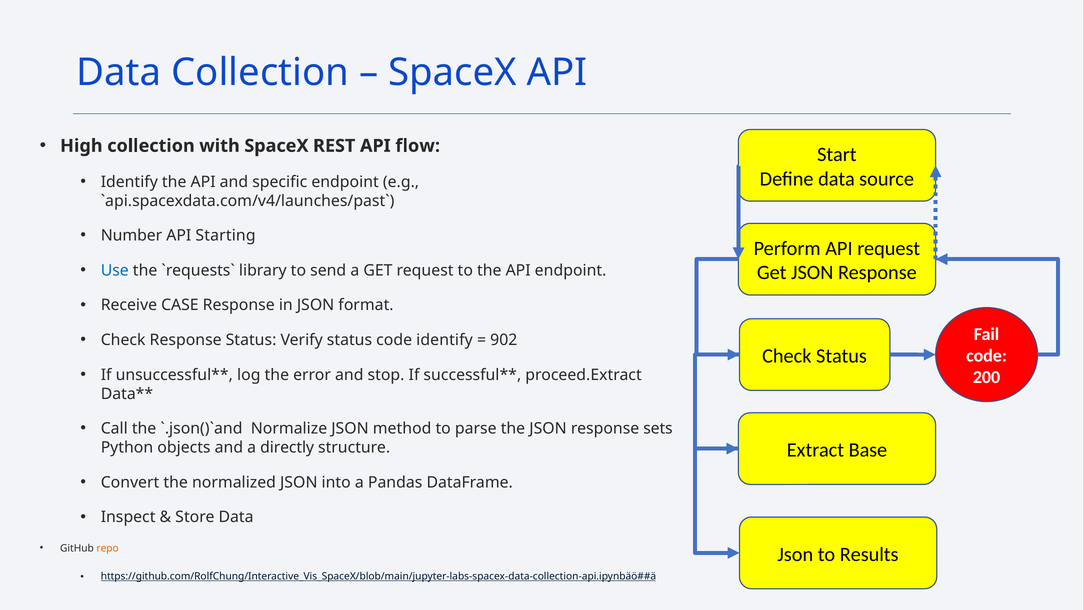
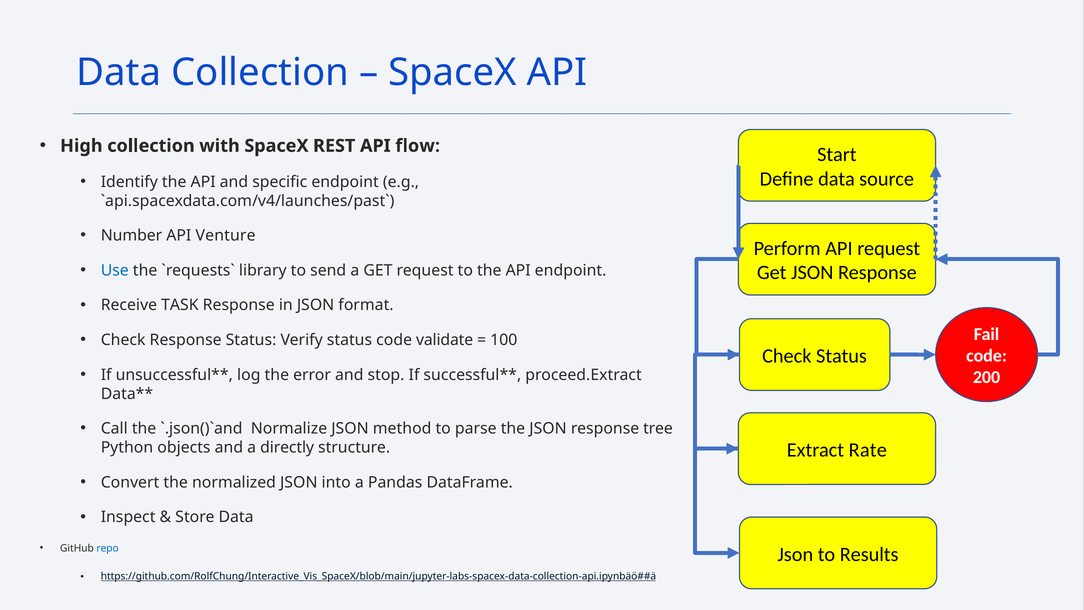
Starting: Starting -> Venture (226, 236)
CASE: CASE -> TASK (180, 305)
code identify: identify -> validate (445, 340)
902: 902 -> 100 (504, 340)
sets: sets -> tree (658, 428)
Base: Base -> Rate (868, 450)
repo colour: orange -> blue (108, 548)
